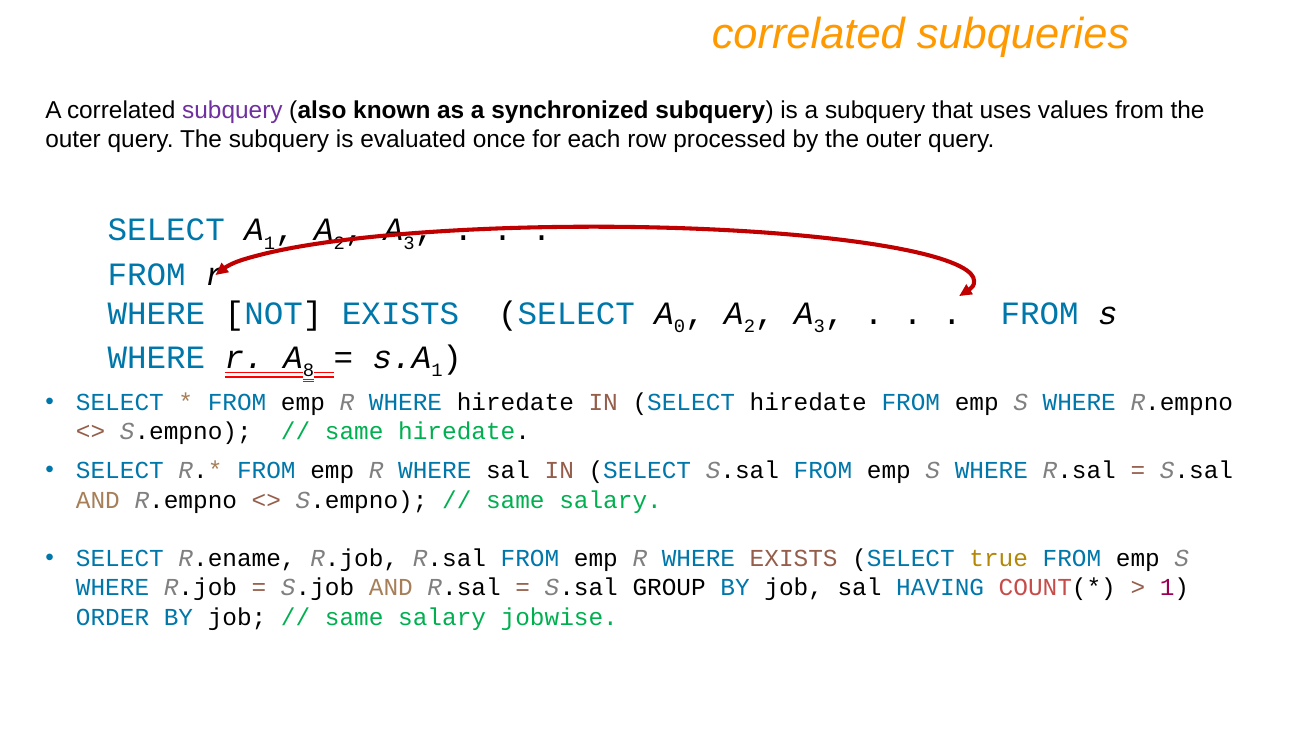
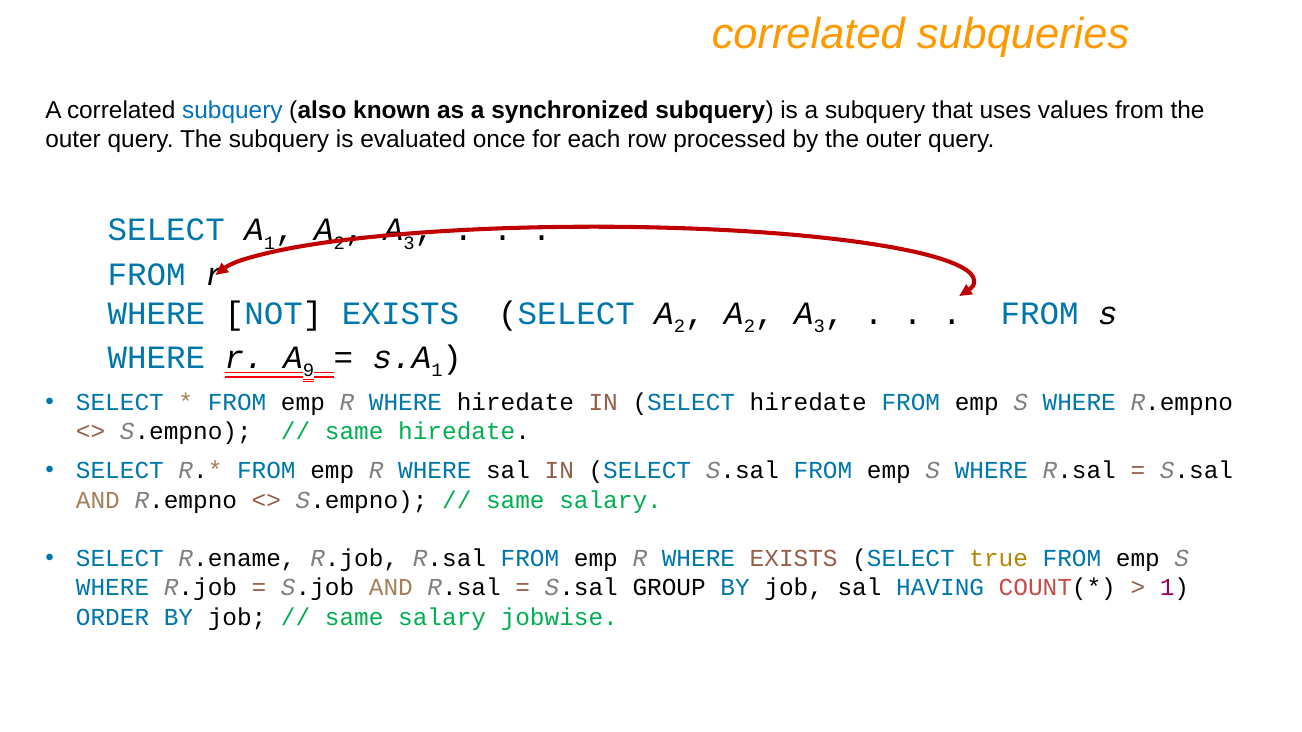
subquery colour: purple -> blue (232, 111)
SELECT A 0: 0 -> 2 (680, 327)
8: 8 -> 9 (309, 371)
